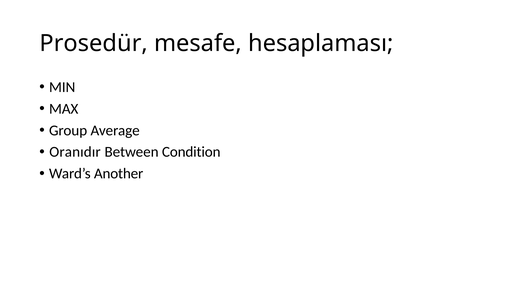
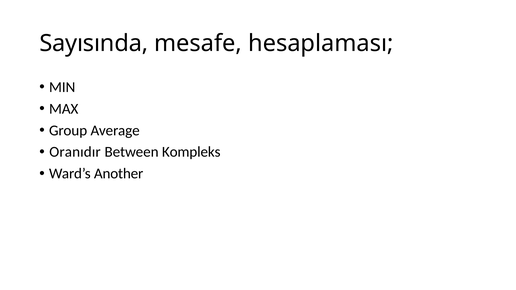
Prosedür: Prosedür -> Sayısında (94, 43)
Condition: Condition -> Kompleks (191, 152)
